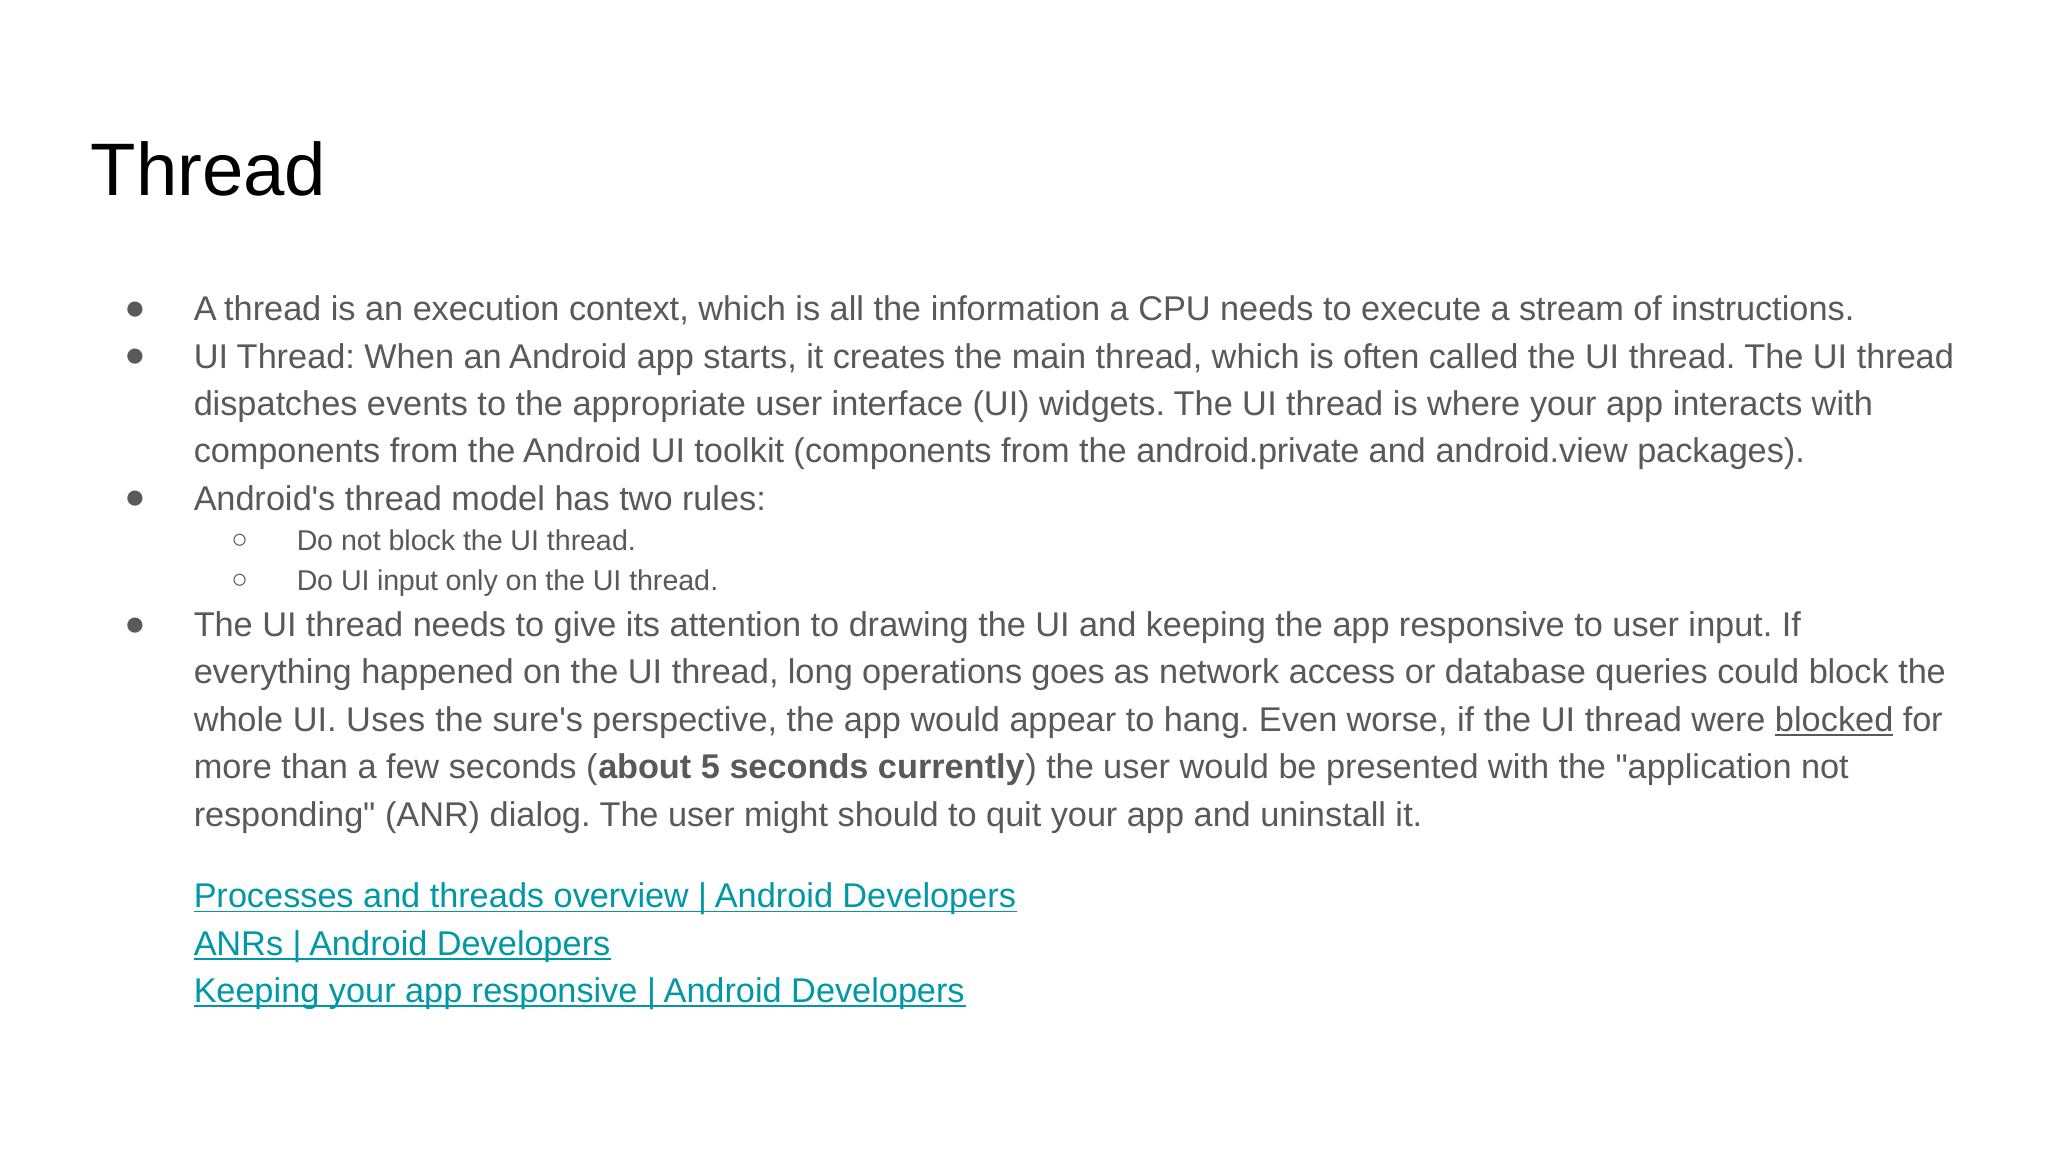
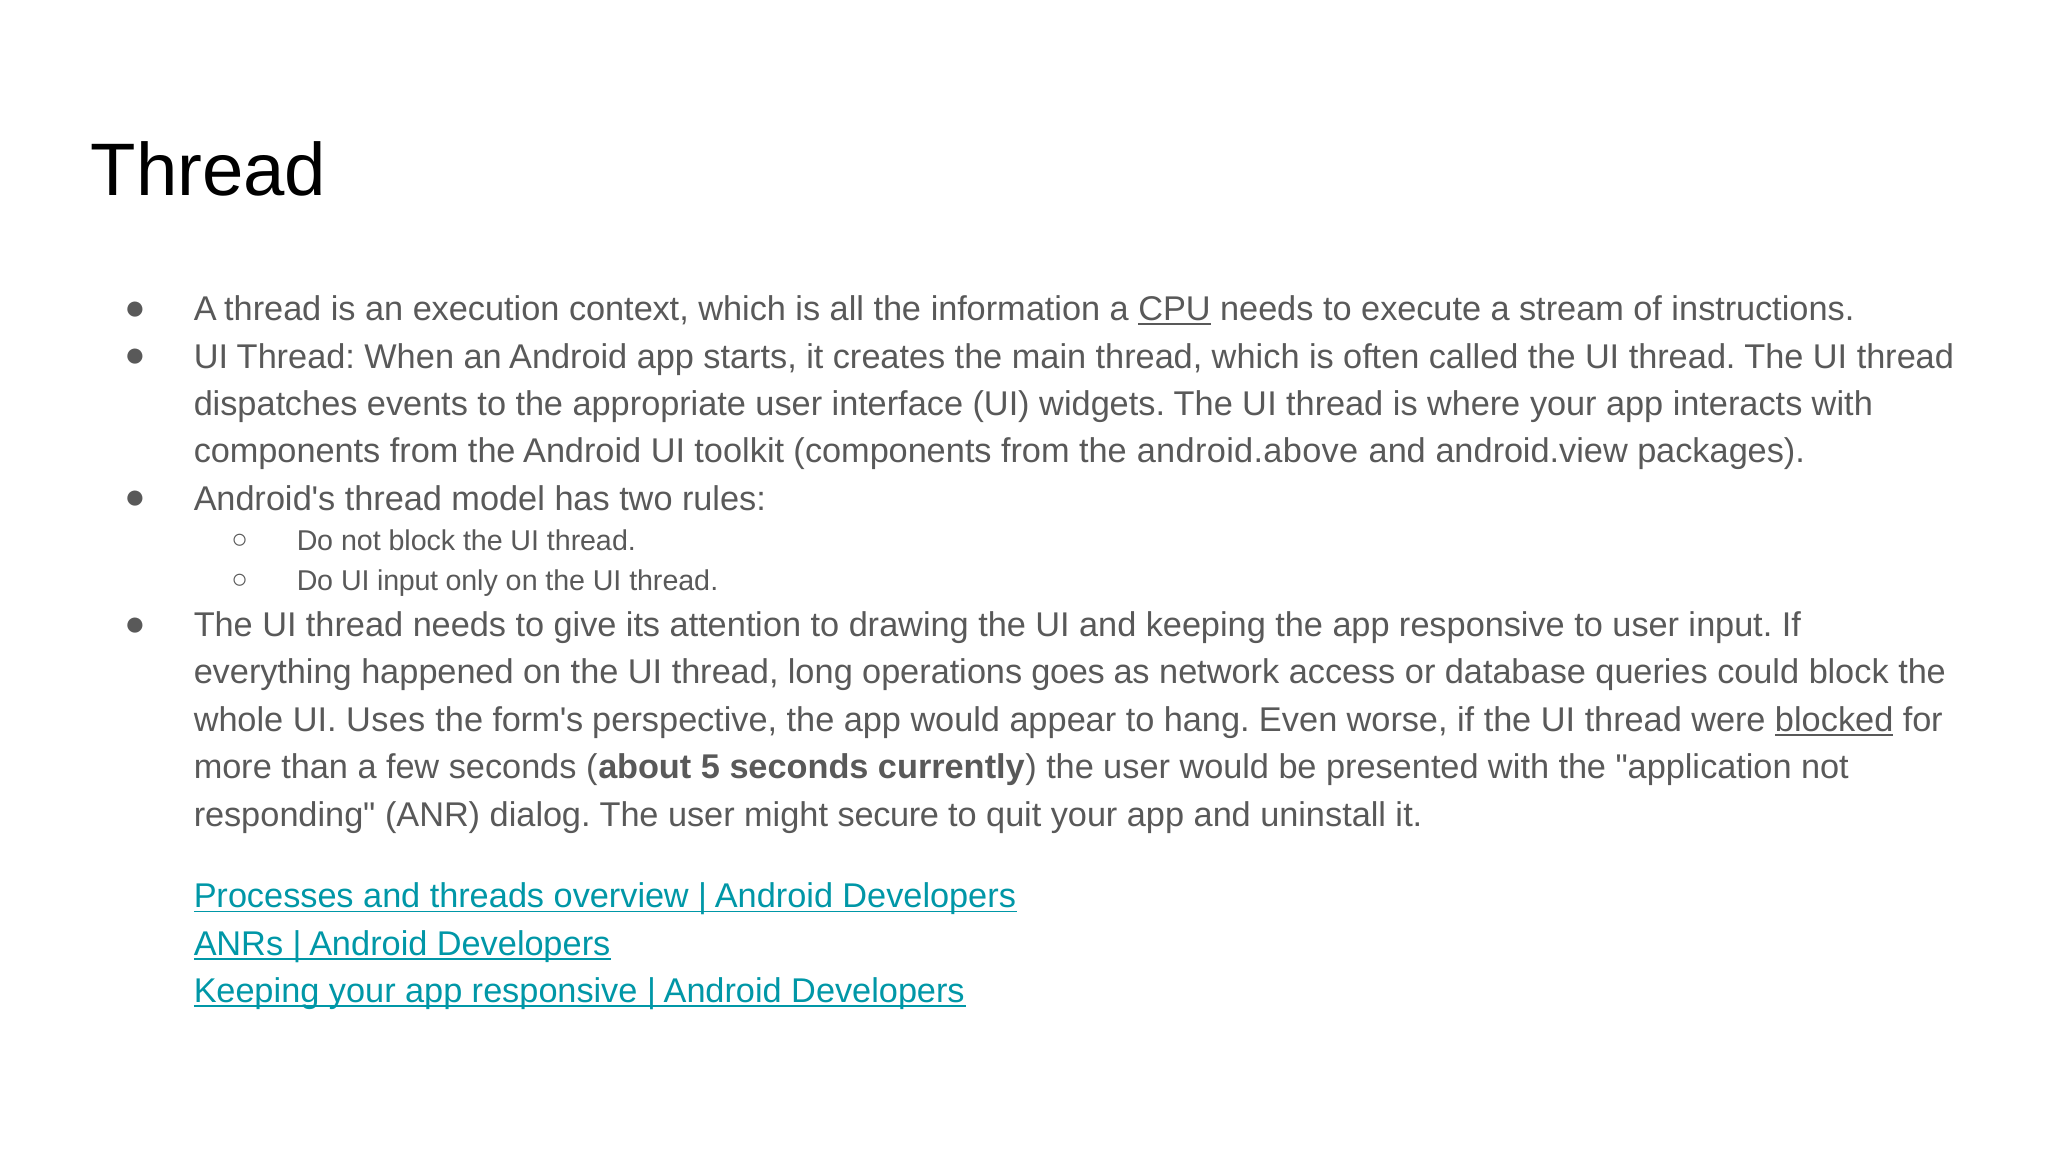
CPU underline: none -> present (1175, 309)
android.private: android.private -> android.above (1248, 451)
sure's: sure's -> form's (538, 720)
should: should -> secure (888, 815)
